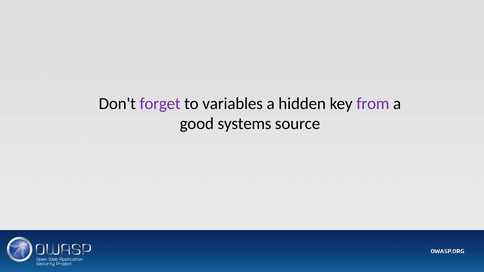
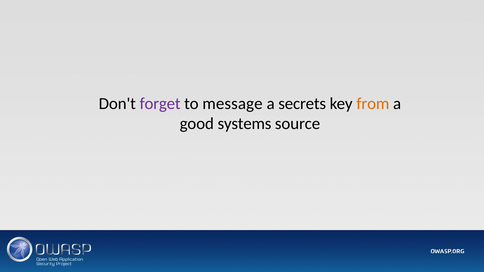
variables: variables -> message (232, 104)
hidden: hidden -> secrets (302, 104)
from colour: purple -> orange (373, 104)
